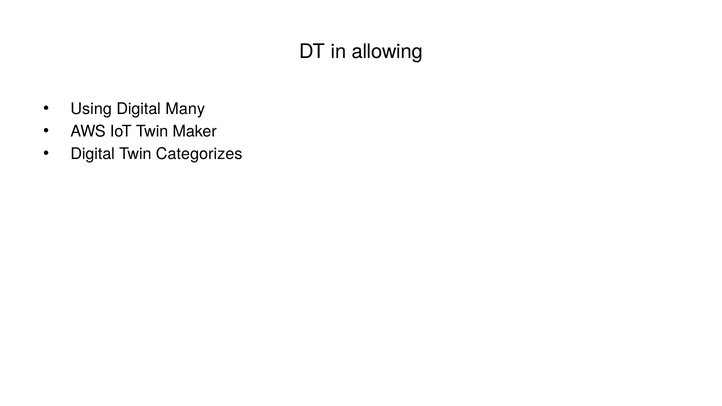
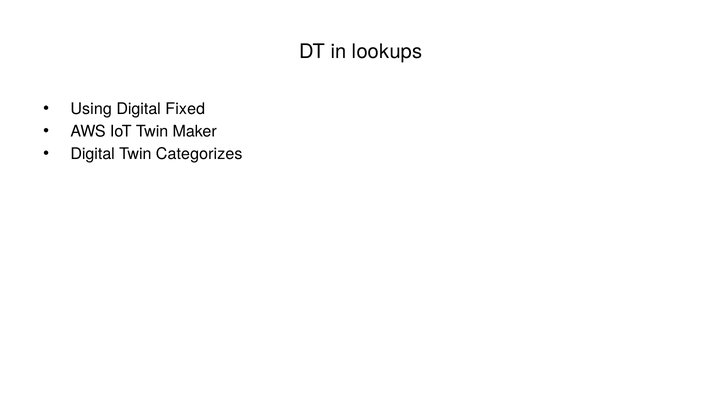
allowing: allowing -> lookups (387, 51)
Many: Many -> Fixed (185, 109)
